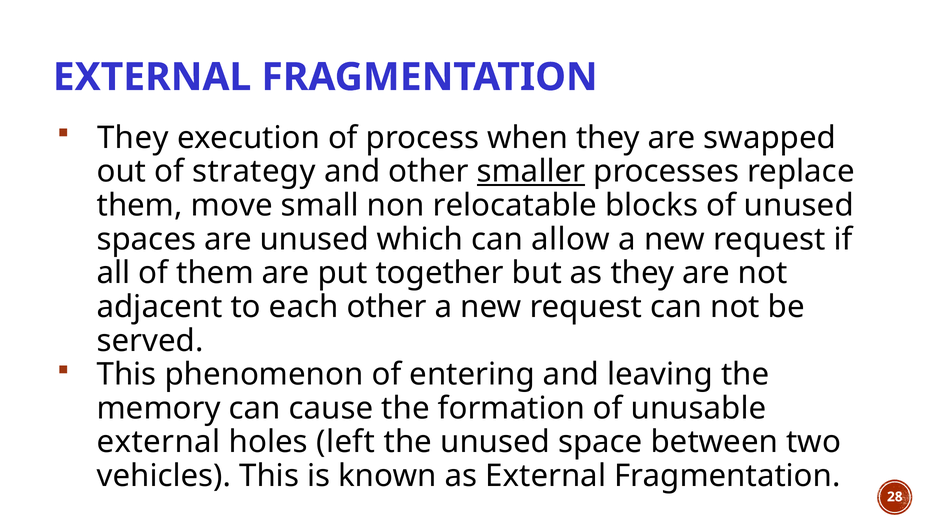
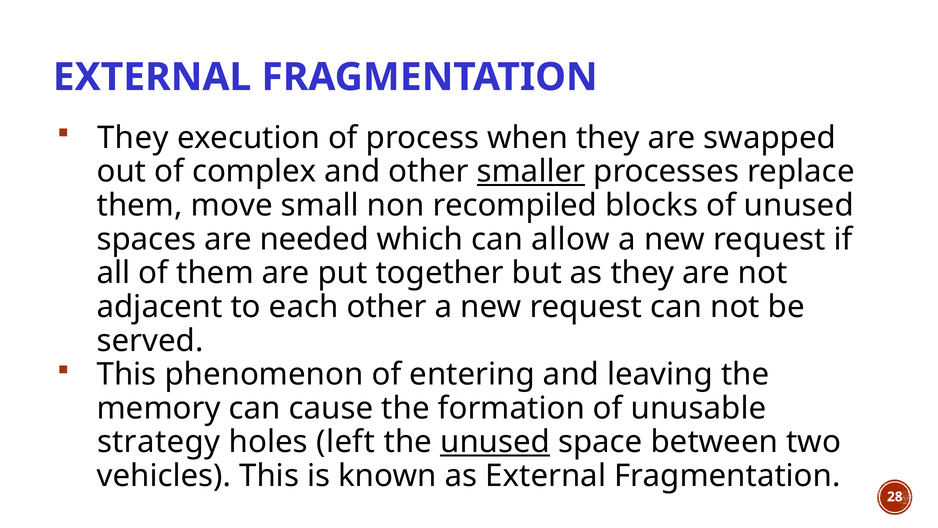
strategy: strategy -> complex (254, 172)
relocatable: relocatable -> recompiled (515, 205)
are unused: unused -> needed (314, 239)
external: external -> strategy (159, 442)
unused underline: none -> present (495, 442)
